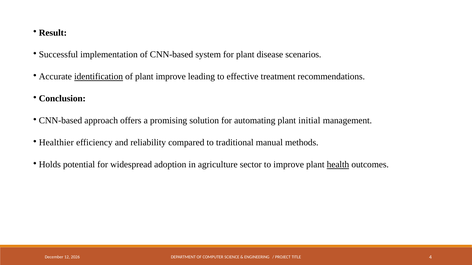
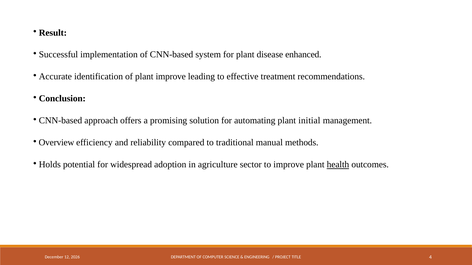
scenarios: scenarios -> enhanced (303, 55)
identification underline: present -> none (99, 77)
Healthier: Healthier -> Overview (56, 143)
